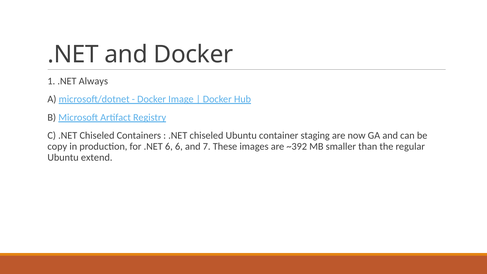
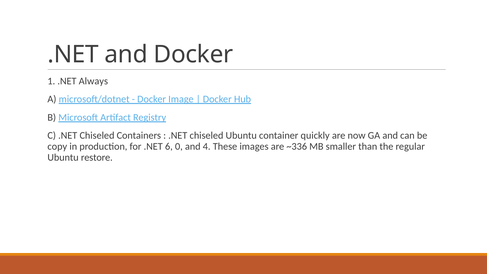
staging: staging -> quickly (315, 136)
6 6: 6 -> 0 (179, 147)
7: 7 -> 4 (207, 147)
~392: ~392 -> ~336 (297, 147)
extend: extend -> restore (97, 158)
